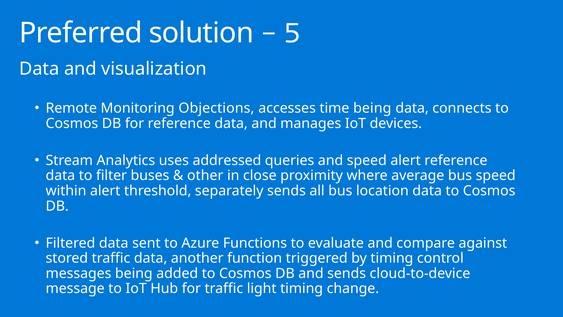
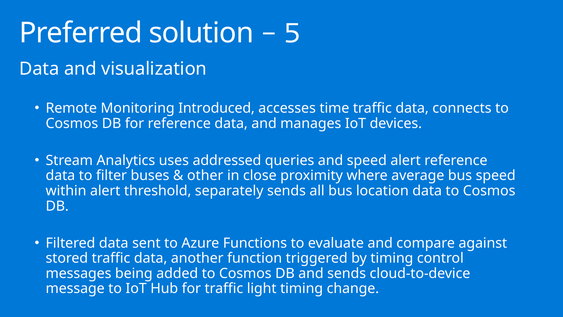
Objections: Objections -> Introduced (217, 108)
time being: being -> traffic (372, 108)
